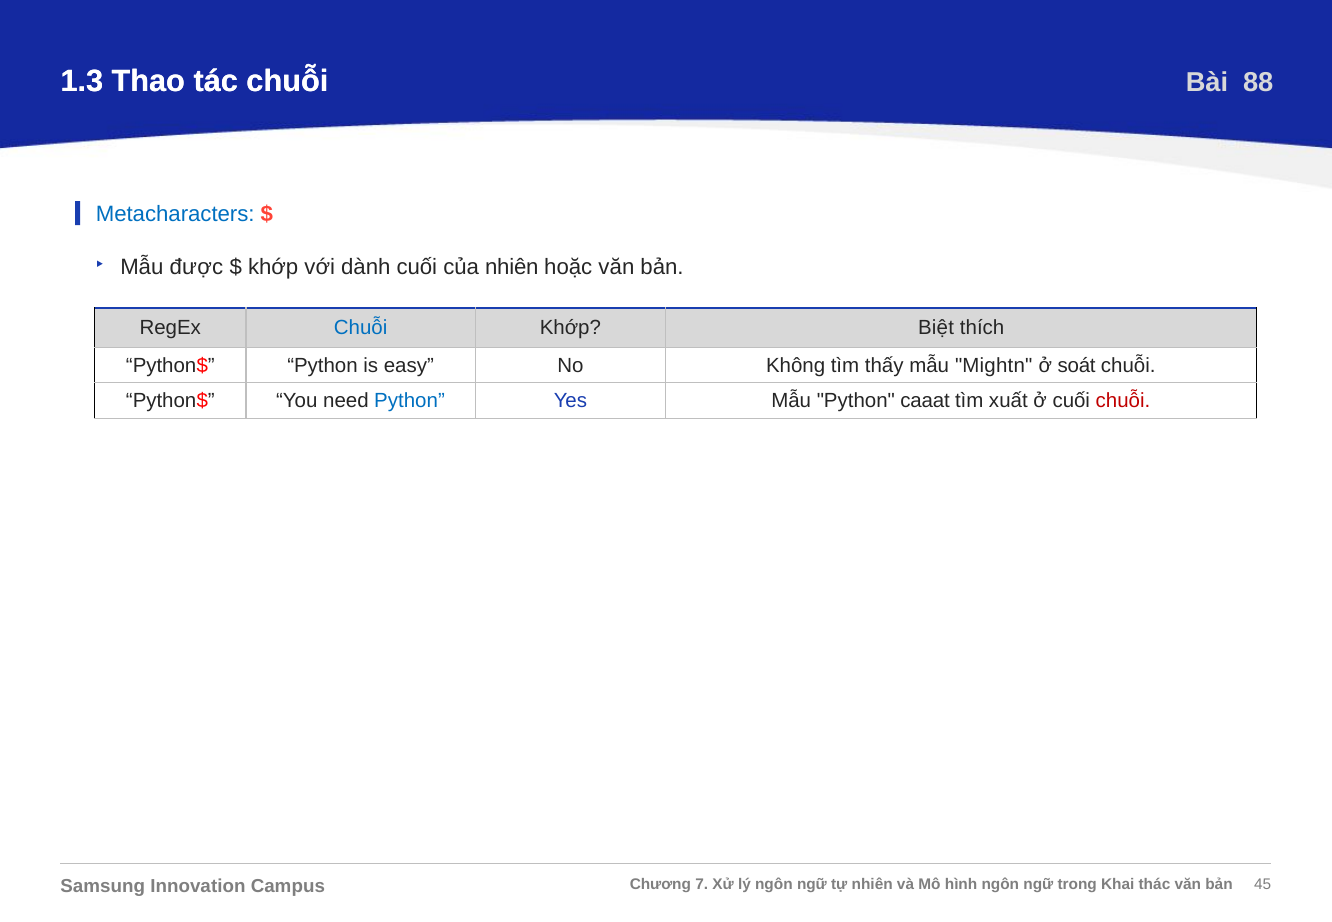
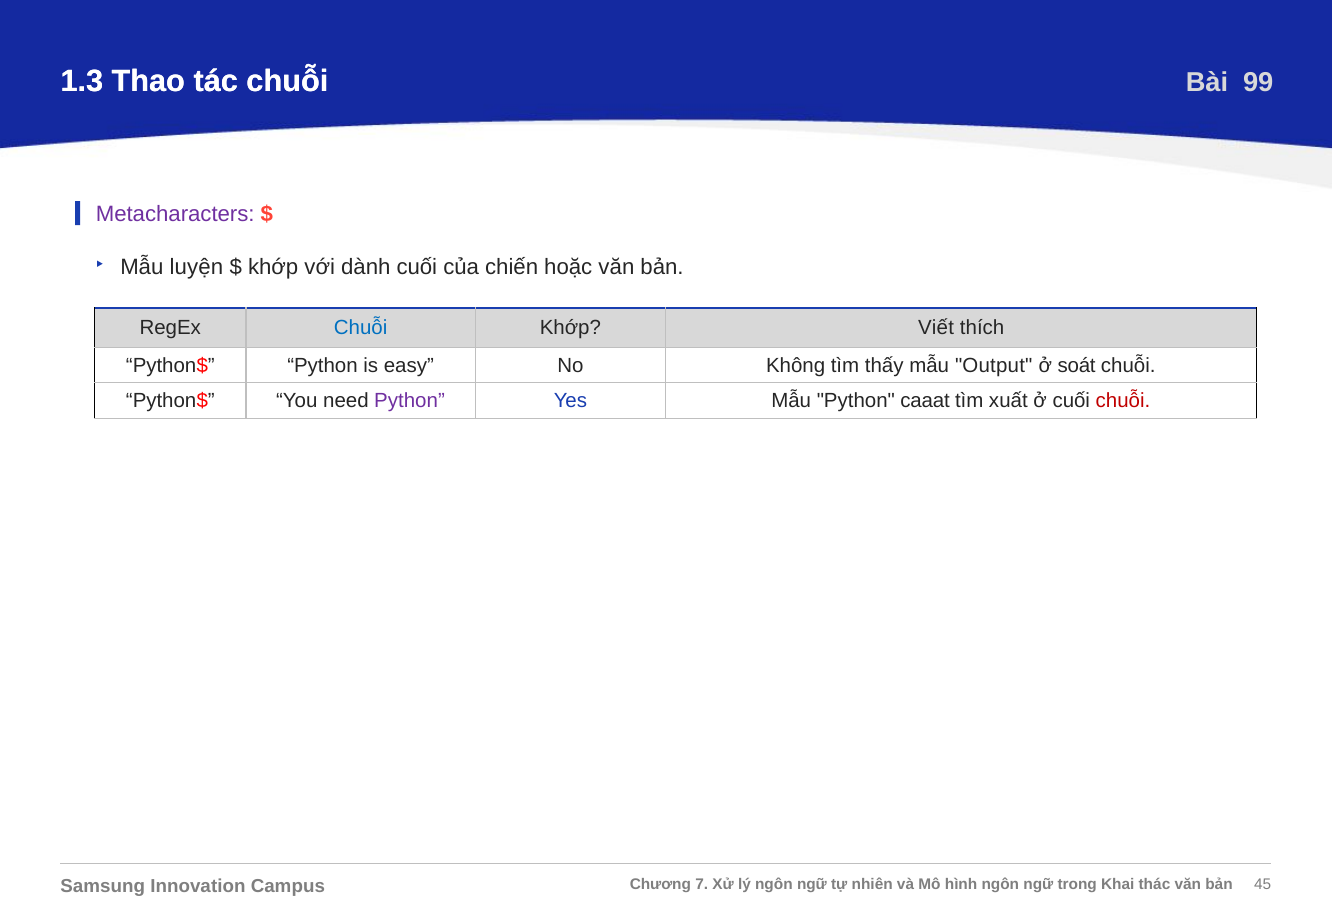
88: 88 -> 99 (1258, 83)
Metacharacters colour: blue -> purple (175, 215)
được: được -> luyện (196, 267)
của nhiên: nhiên -> chiến (512, 267)
Biệt: Biệt -> Viết (936, 328)
Mightn: Mightn -> Output (994, 366)
Python colour: blue -> purple (410, 401)
